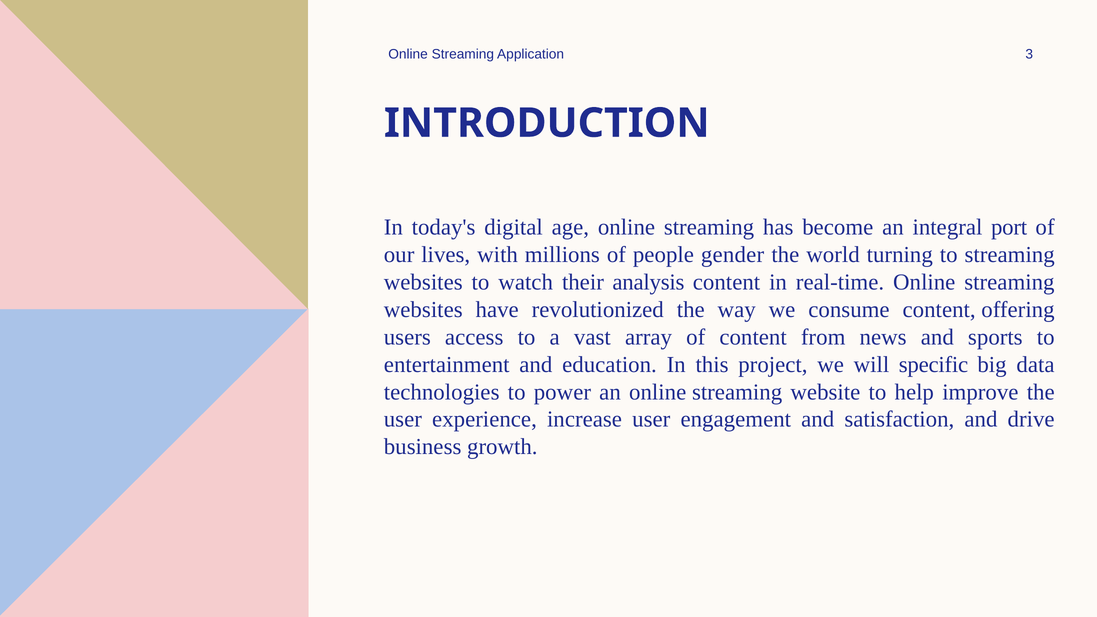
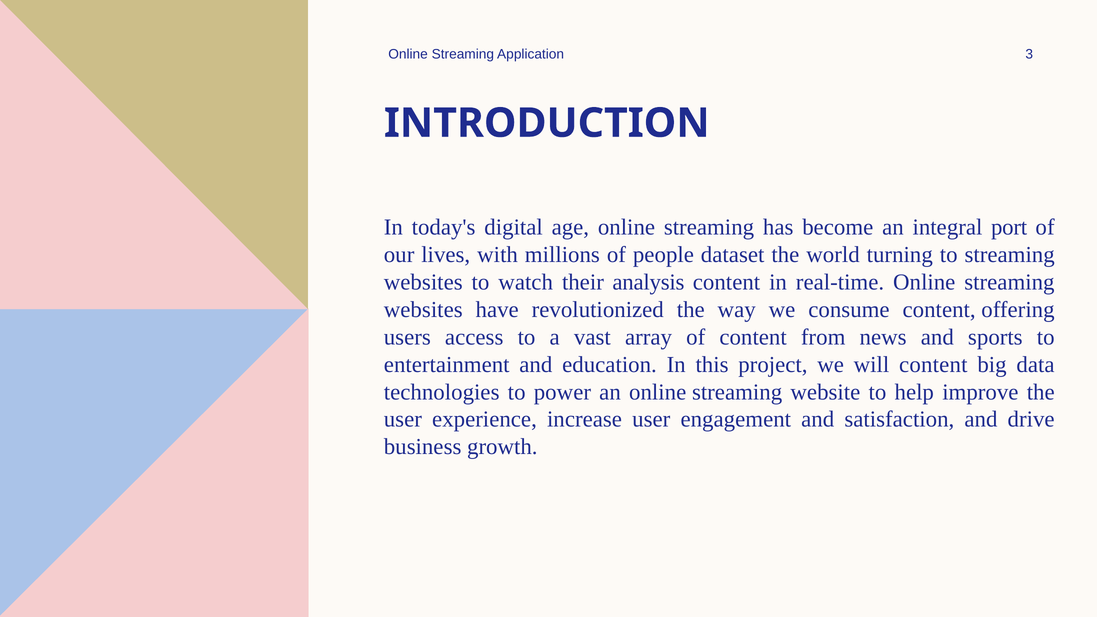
gender: gender -> dataset (733, 255)
will specific: specific -> content (933, 365)
